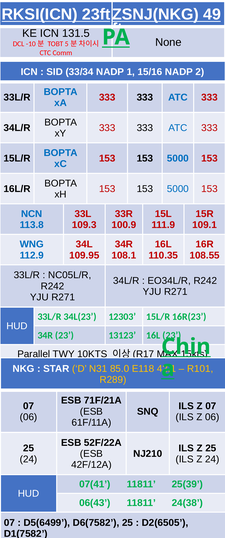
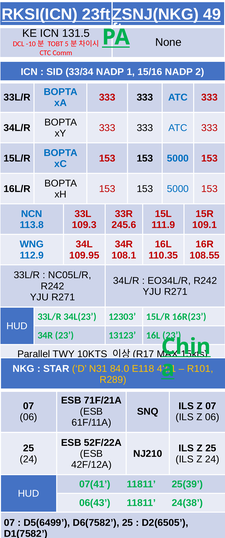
100.9: 100.9 -> 245.6 (124, 225)
85.0: 85.0 -> 84.0 (120, 369)
